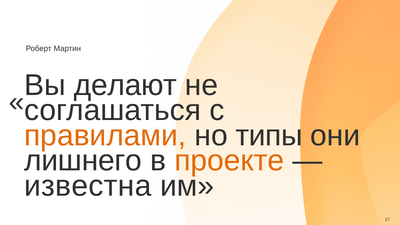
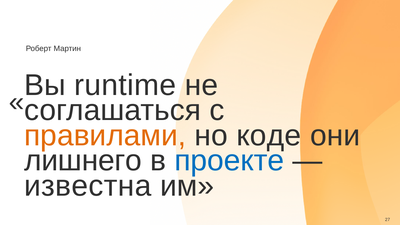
делают: делают -> runtime (125, 85)
типы: типы -> коде (269, 136)
проекте colour: orange -> blue (229, 161)
